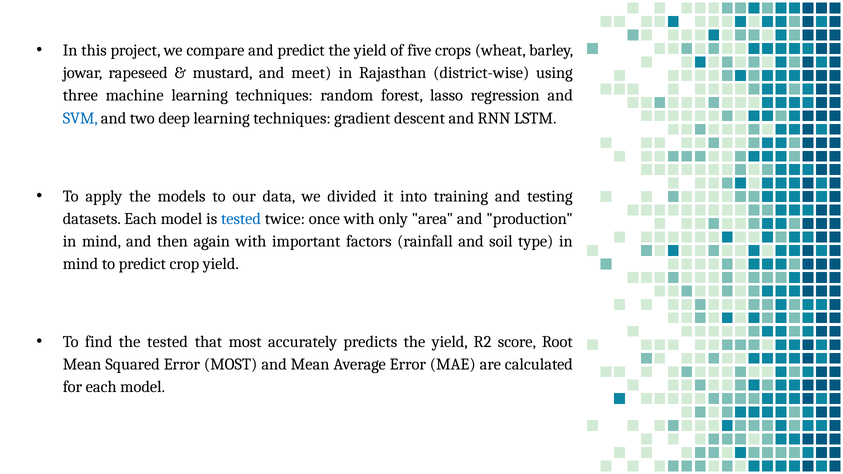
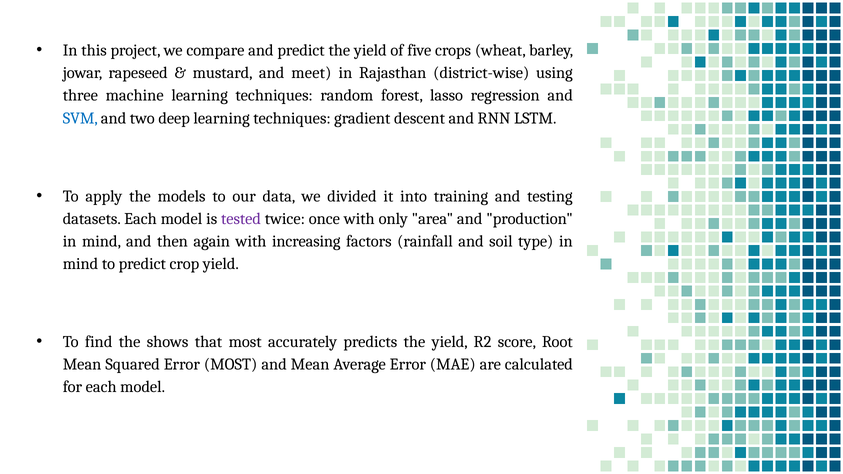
tested colour: blue -> purple (241, 219)
important: important -> increasing (306, 241)
the tested: tested -> shows (168, 342)
